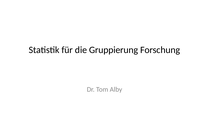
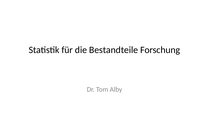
Gruppierung: Gruppierung -> Bestandteile (114, 50)
